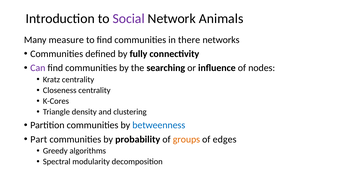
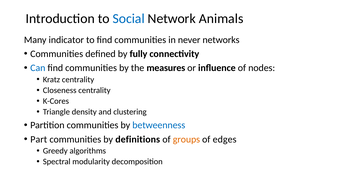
Social colour: purple -> blue (129, 19)
measure: measure -> indicator (66, 40)
there: there -> never (189, 40)
Can colour: purple -> blue (38, 68)
searching: searching -> measures (166, 68)
probability: probability -> definitions (138, 140)
